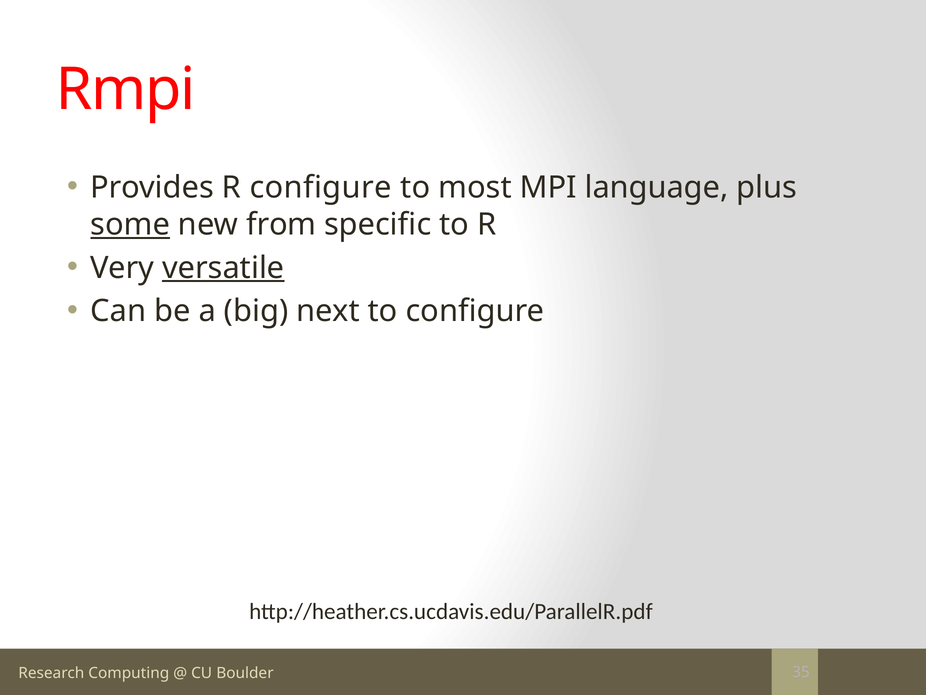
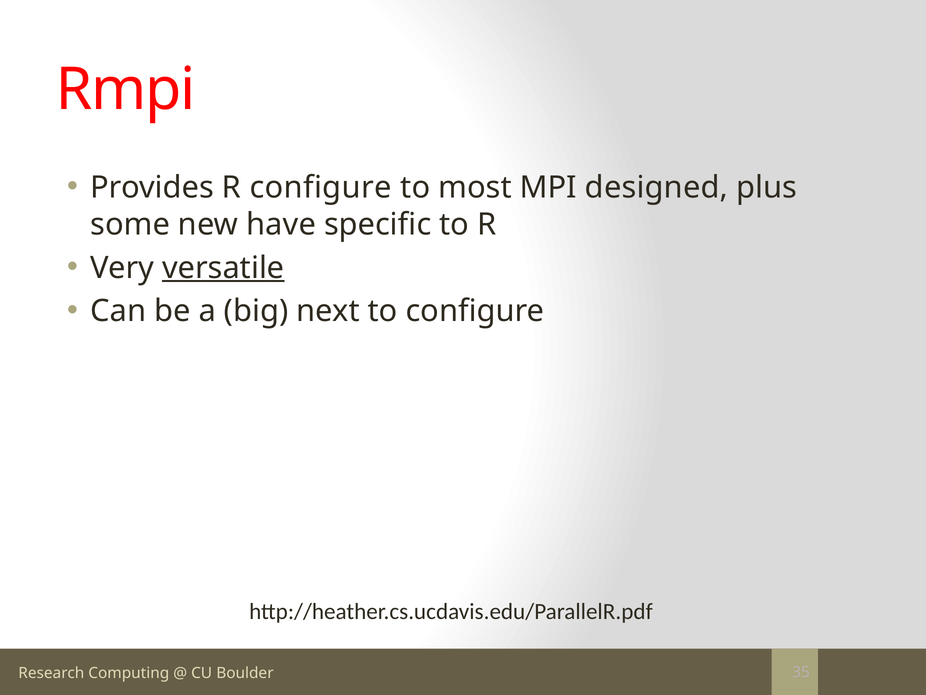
language: language -> designed (657, 187)
some underline: present -> none (130, 224)
from: from -> have (281, 224)
